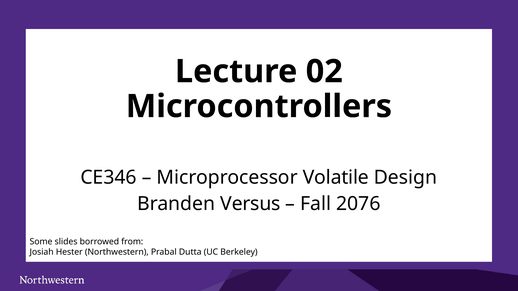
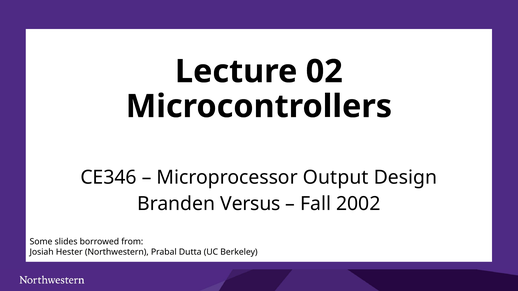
Volatile: Volatile -> Output (336, 177)
2076: 2076 -> 2002 (358, 204)
